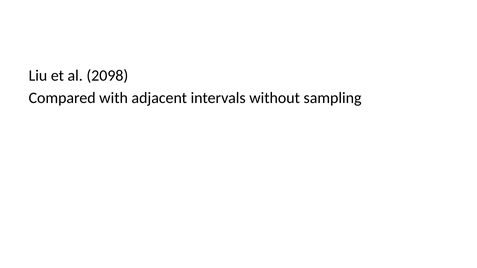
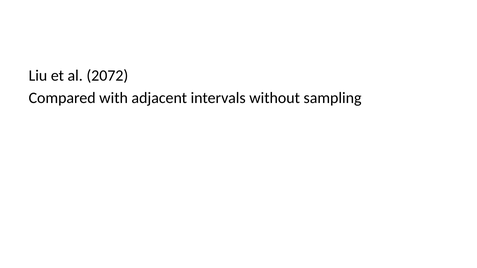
2098: 2098 -> 2072 (107, 76)
